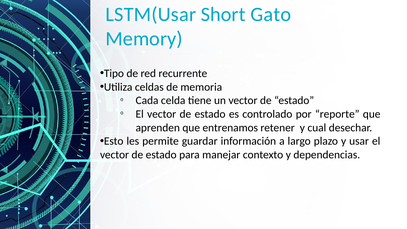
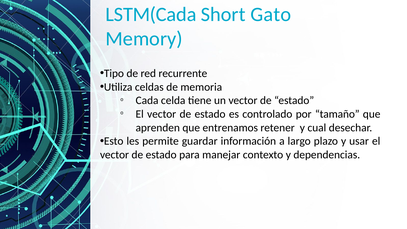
LSTM(Usar: LSTM(Usar -> LSTM(Cada (151, 14)
reporte: reporte -> tamaño (337, 114)
